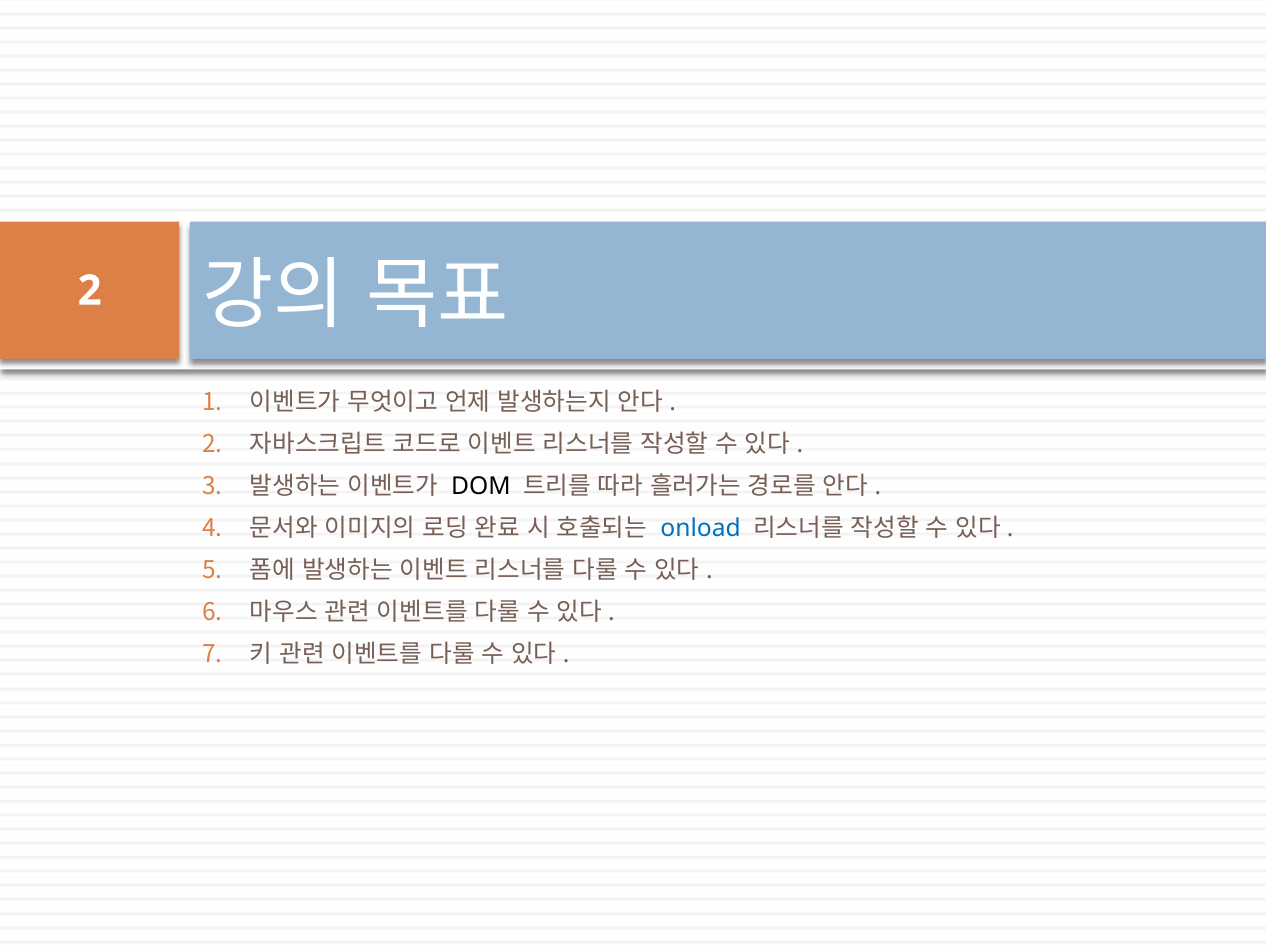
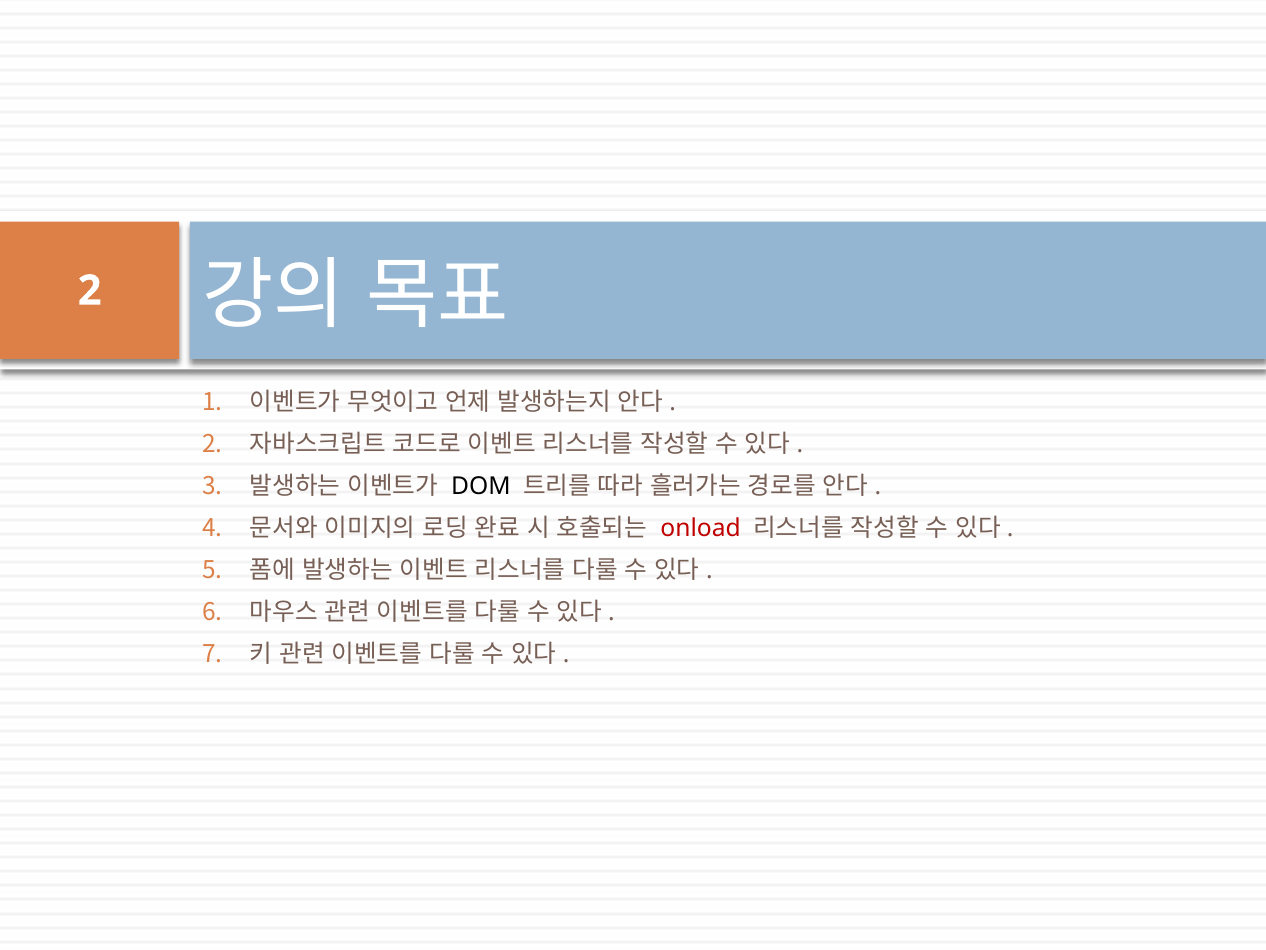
onload colour: blue -> red (701, 528)
